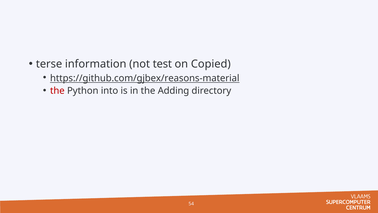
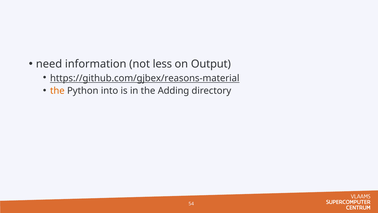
terse: terse -> need (49, 64)
test: test -> less (162, 64)
Copied: Copied -> Output (211, 64)
the colour: red -> orange (57, 91)
